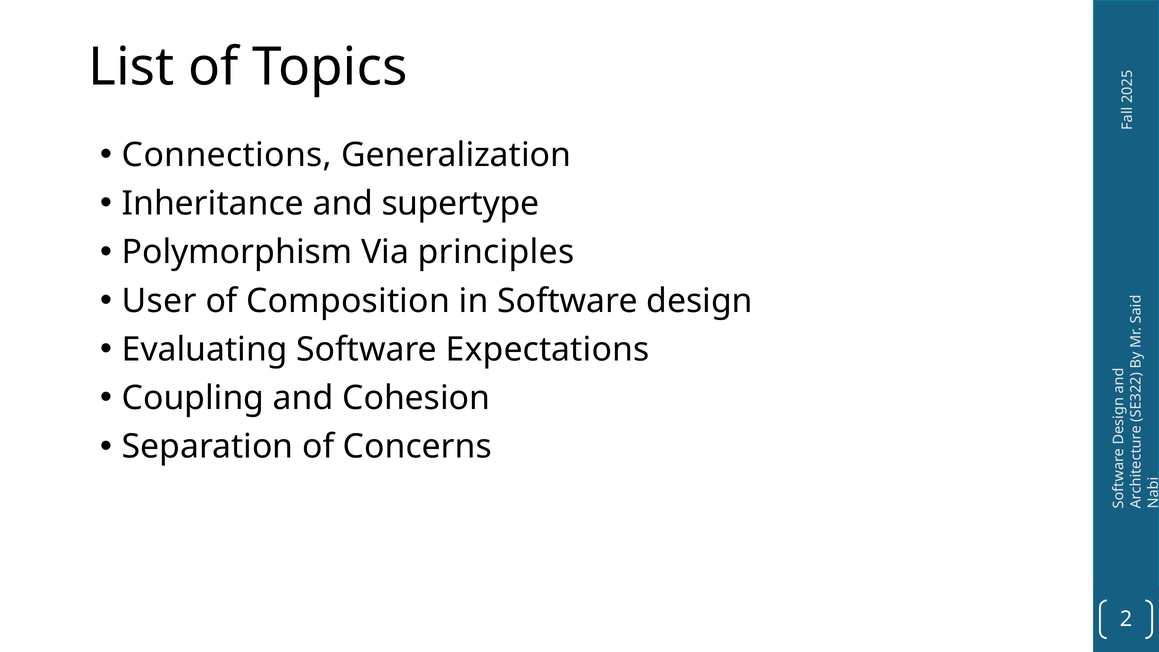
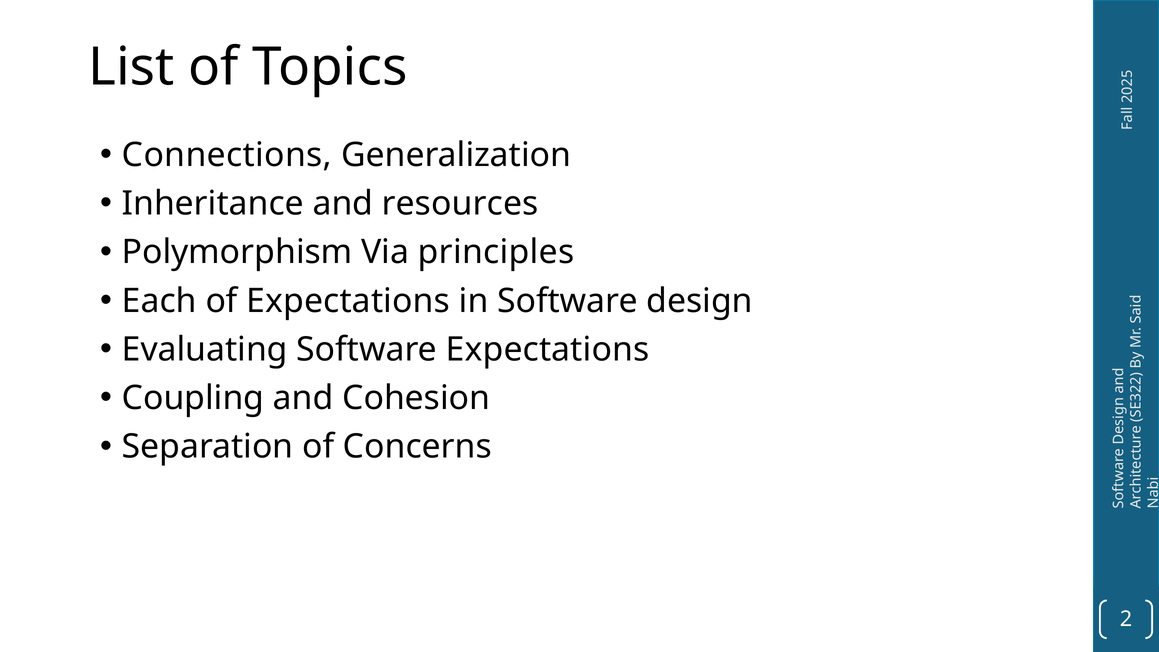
supertype: supertype -> resources (460, 204)
User: User -> Each (159, 301)
of Composition: Composition -> Expectations (348, 301)
